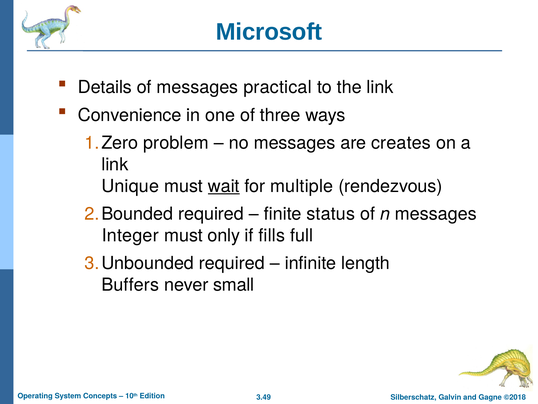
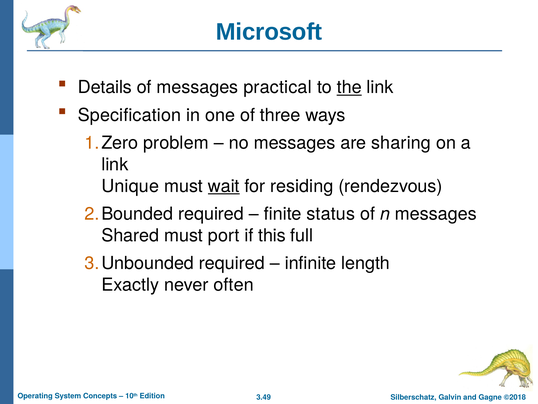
the underline: none -> present (349, 87)
Convenience: Convenience -> Specification (129, 115)
creates: creates -> sharing (401, 143)
multiple: multiple -> residing (302, 186)
Integer: Integer -> Shared (130, 235)
only: only -> port (224, 235)
fills: fills -> this (272, 235)
Buffers: Buffers -> Exactly (130, 285)
small: small -> often (234, 285)
